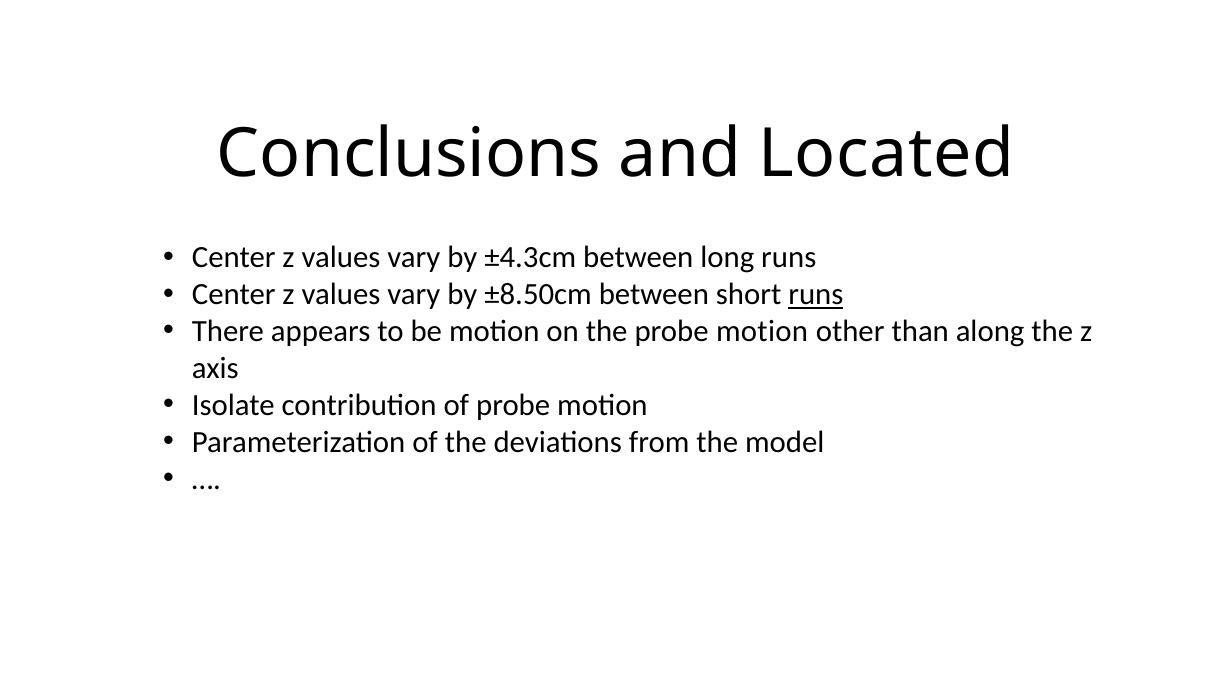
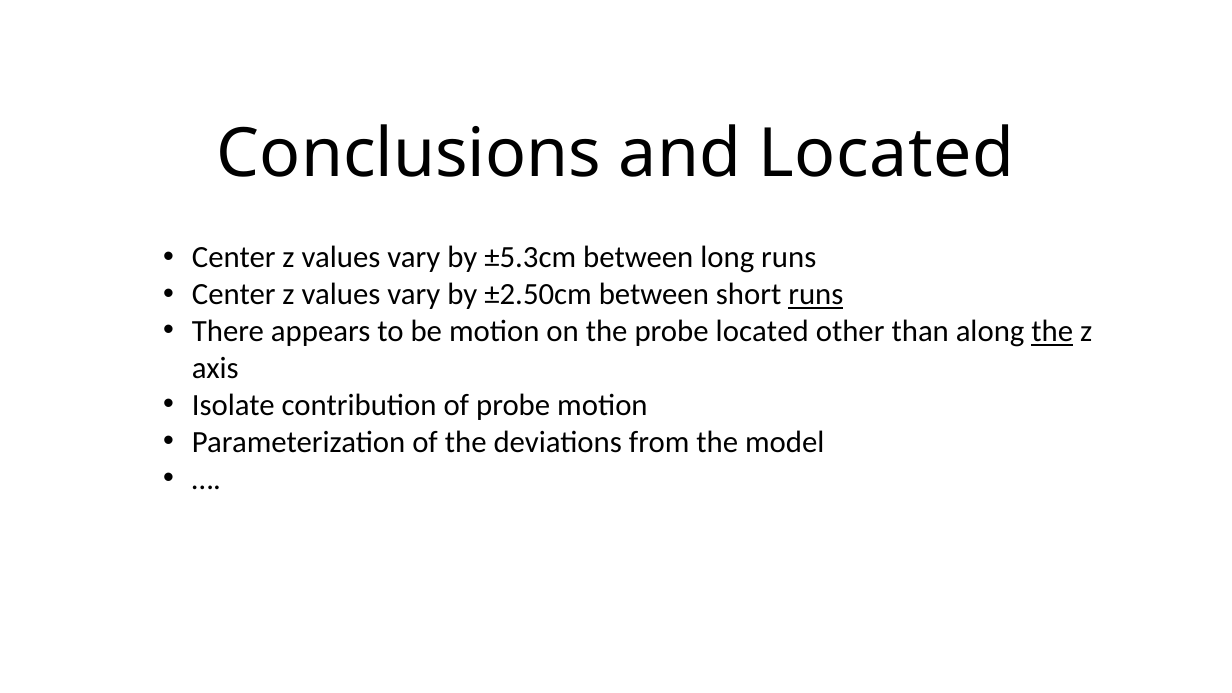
±4.3cm: ±4.3cm -> ±5.3cm (530, 258)
±8.50cm: ±8.50cm -> ±2.50cm (538, 295)
the probe motion: motion -> located (762, 332)
the underline: none -> present (1052, 332)
